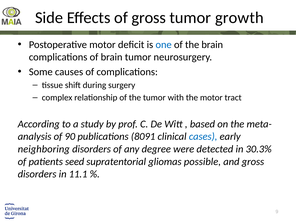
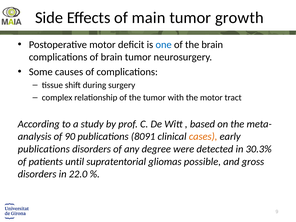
of gross: gross -> main (149, 18)
cases colour: blue -> orange (203, 137)
neighboring: neighboring -> publications (44, 149)
seed: seed -> until (75, 162)
11.1: 11.1 -> 22.0 (78, 174)
